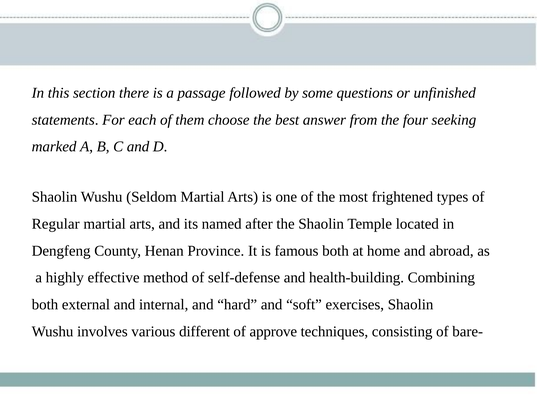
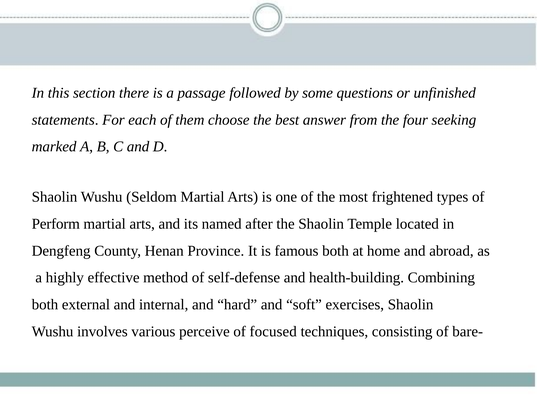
Regular: Regular -> Perform (56, 224)
different: different -> perceive (204, 332)
approve: approve -> focused (273, 332)
